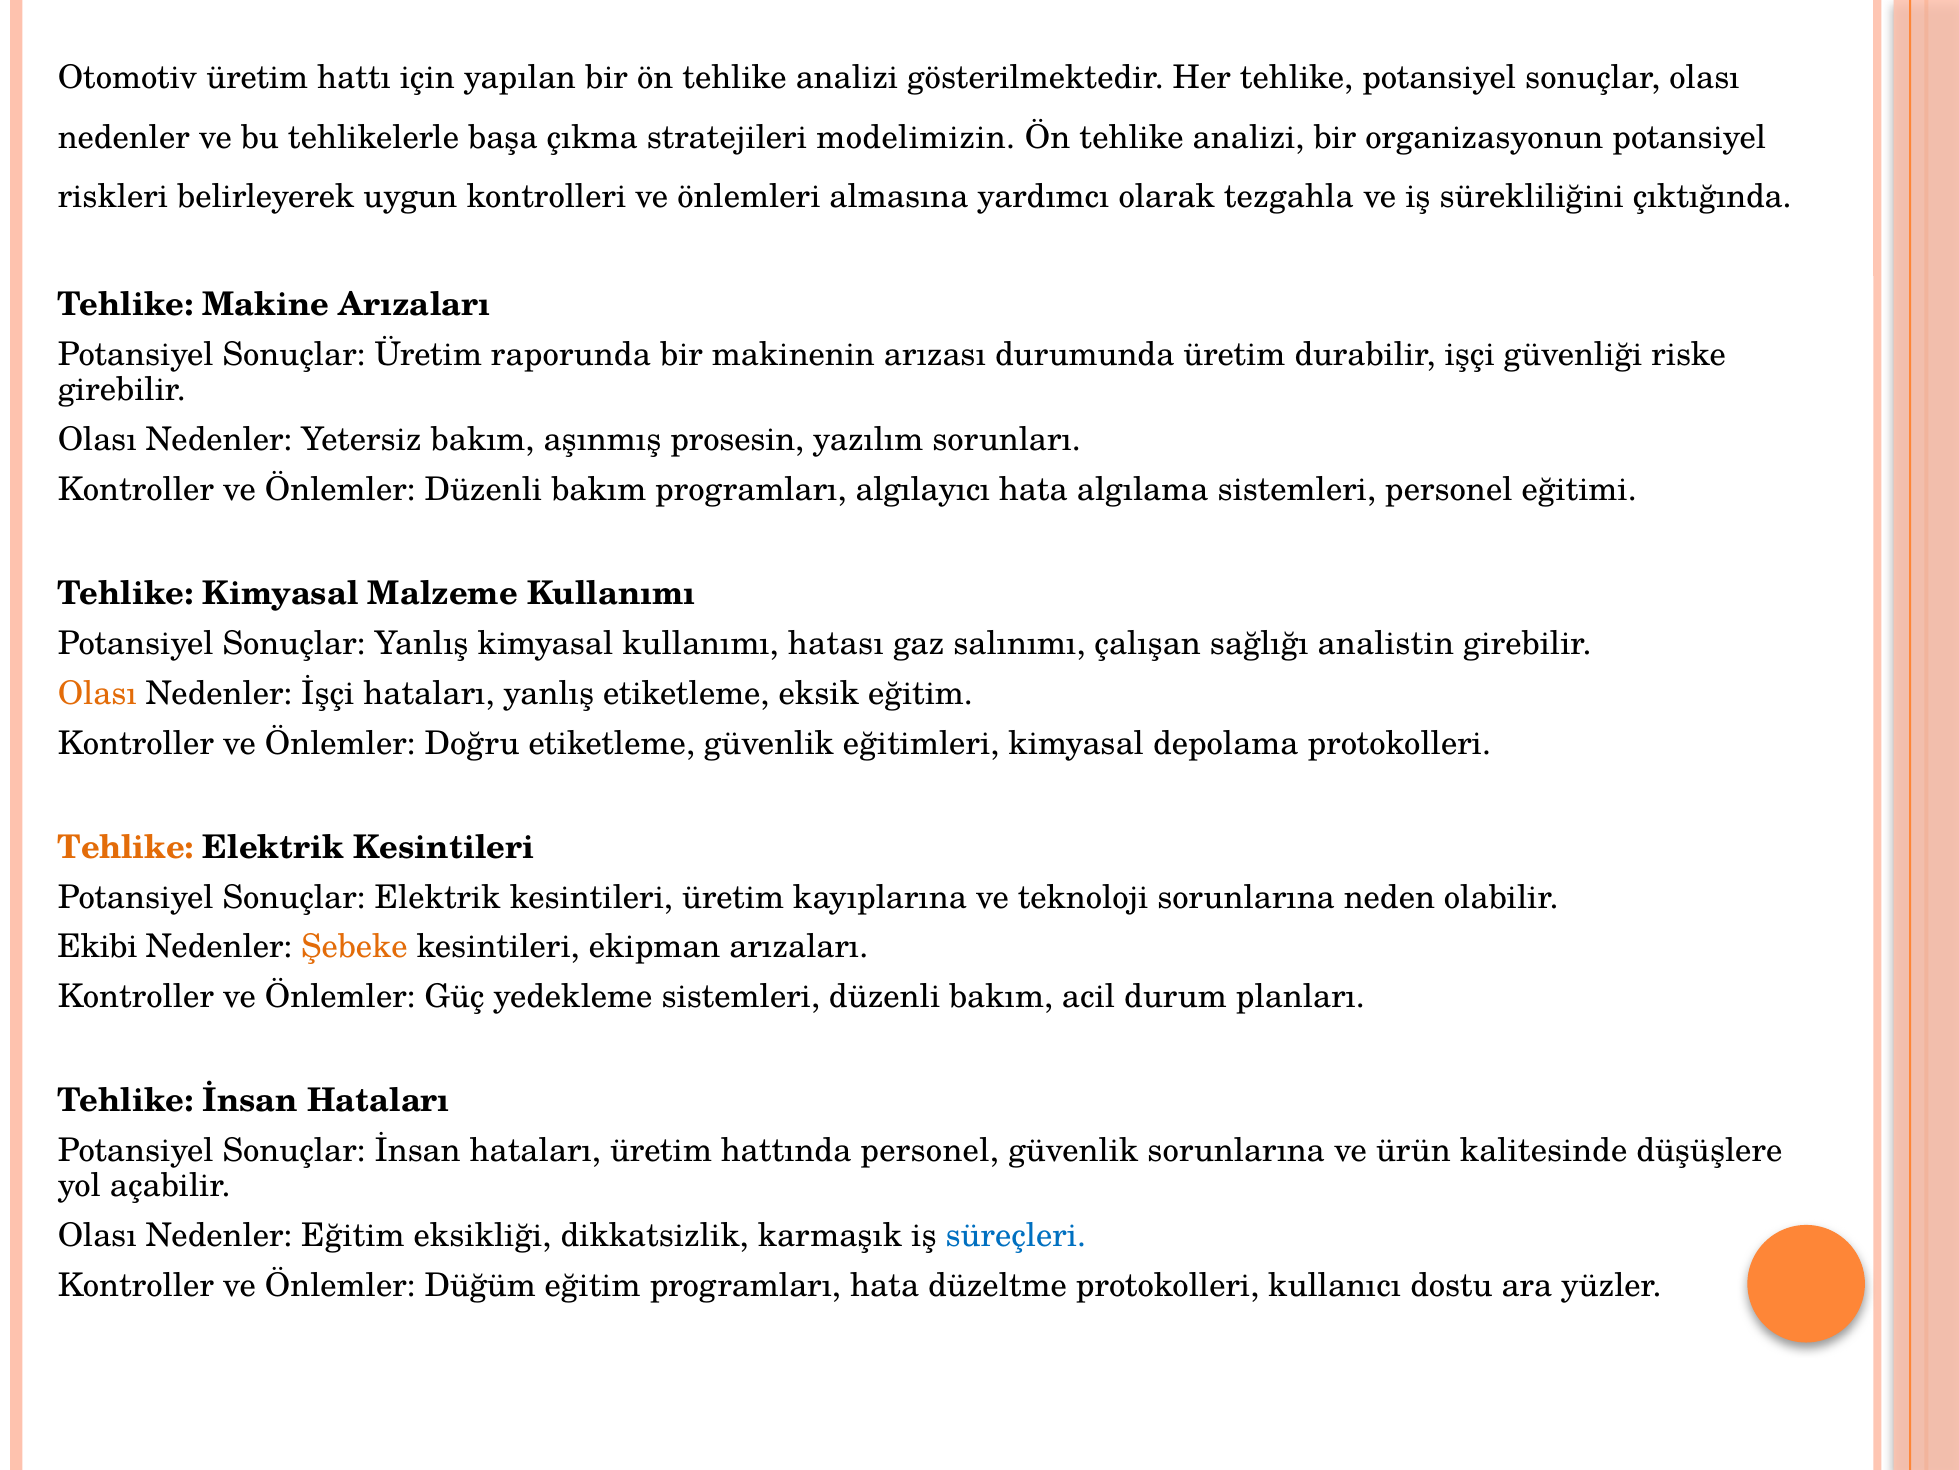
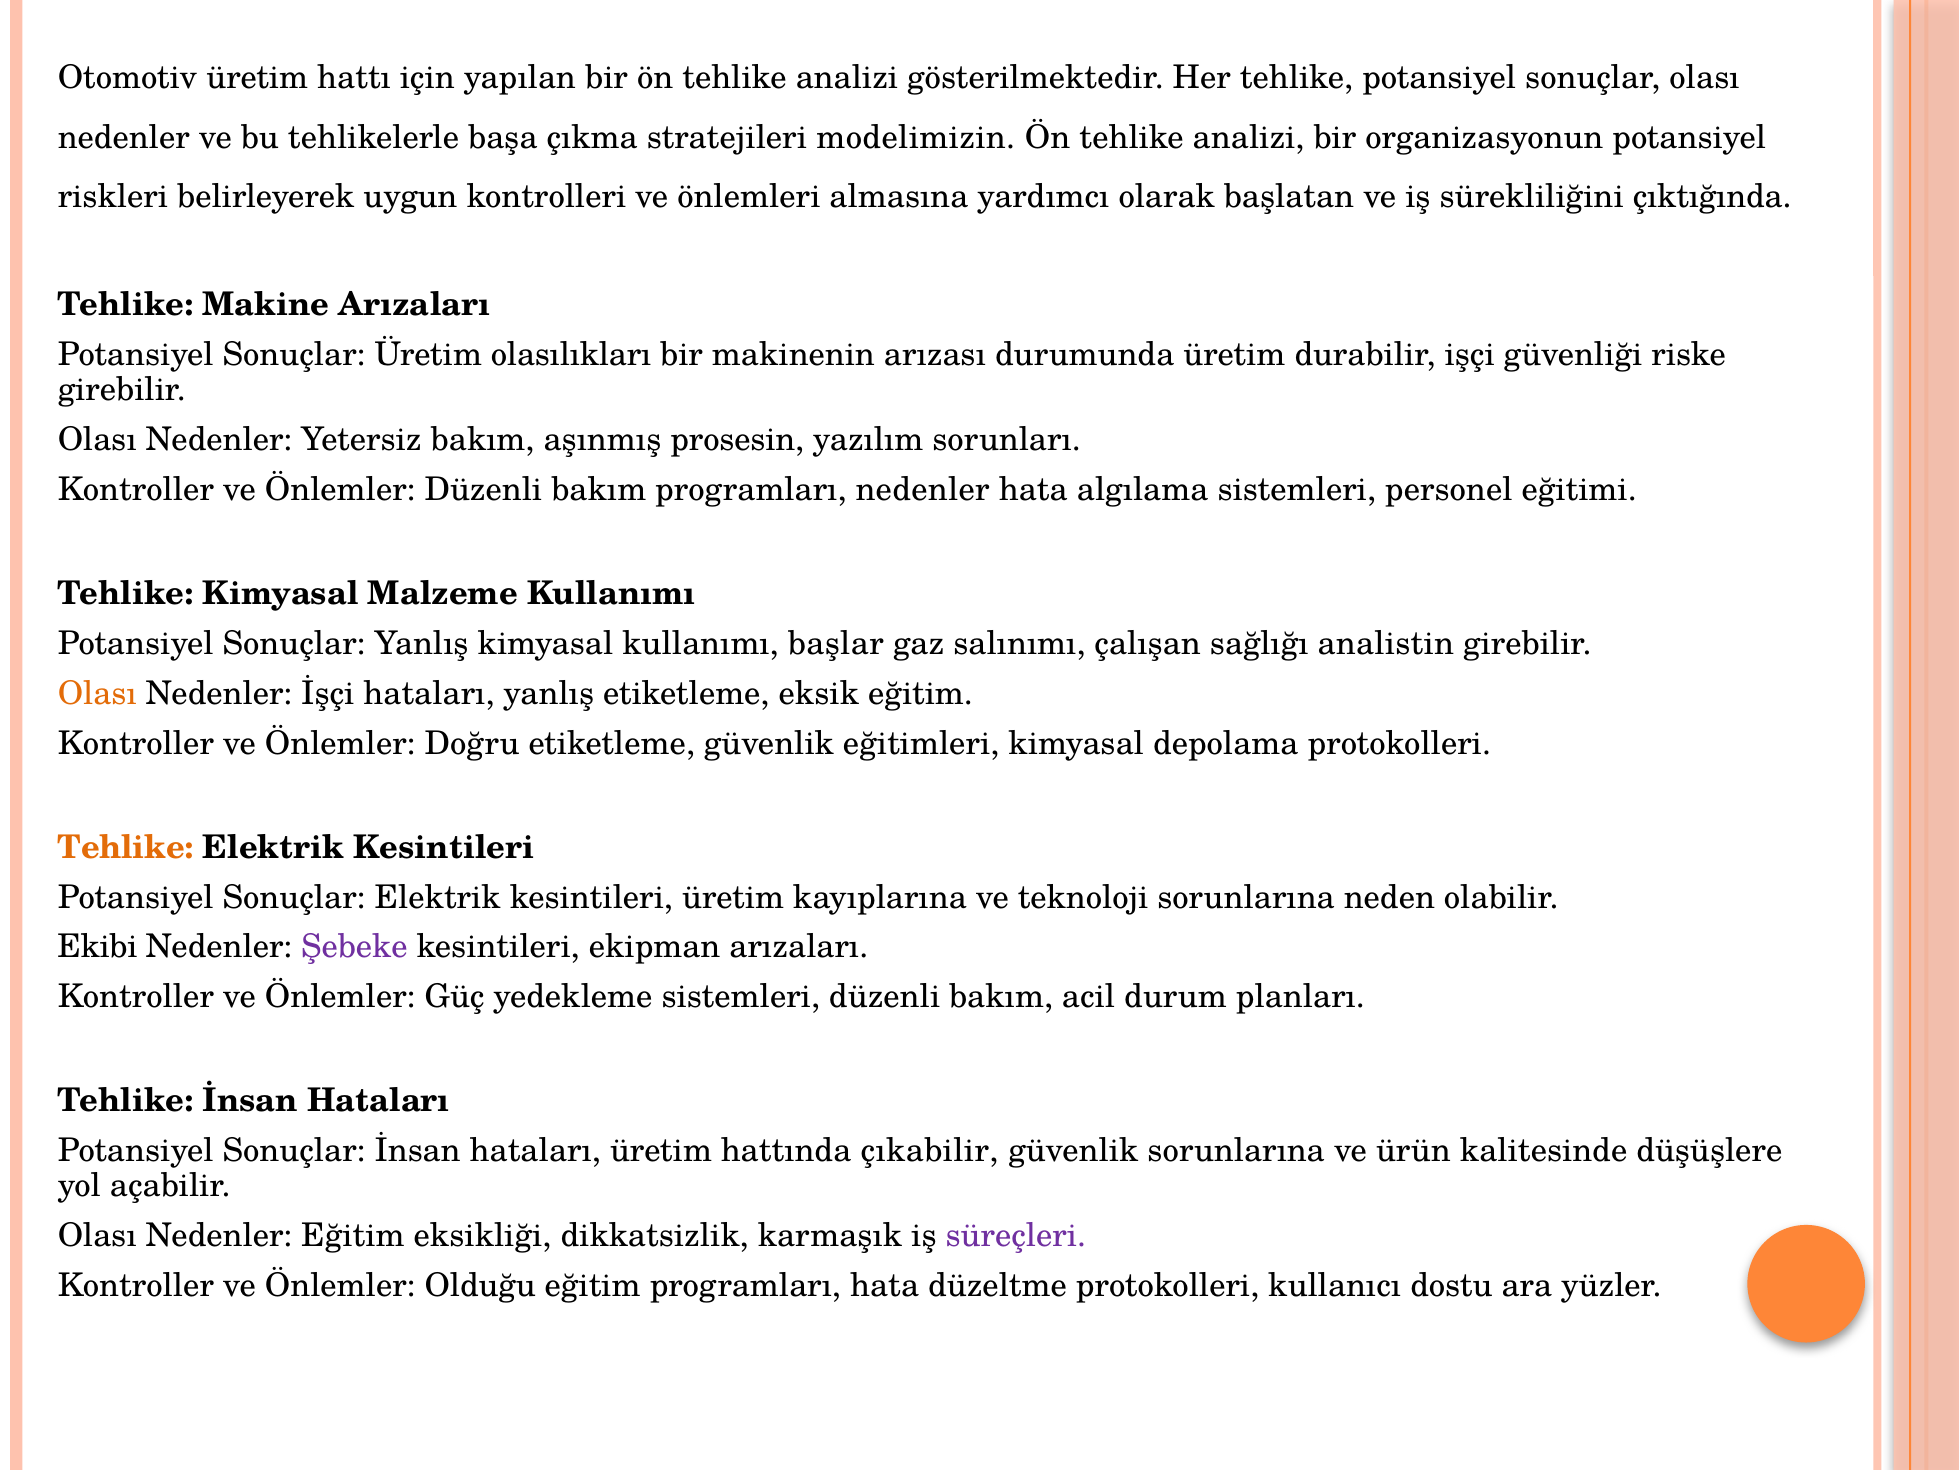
tezgahla: tezgahla -> başlatan (1289, 197)
raporunda: raporunda -> olasılıkları (571, 355)
programları algılayıcı: algılayıcı -> nedenler (923, 490)
hatası: hatası -> başlar (836, 643)
Şebeke colour: orange -> purple (354, 947)
hattında personel: personel -> çıkabilir (930, 1150)
süreçleri colour: blue -> purple (1016, 1235)
Düğüm: Düğüm -> Olduğu (480, 1285)
